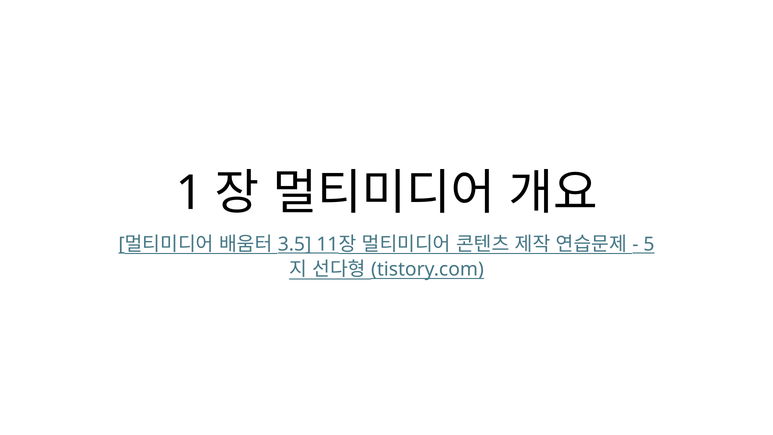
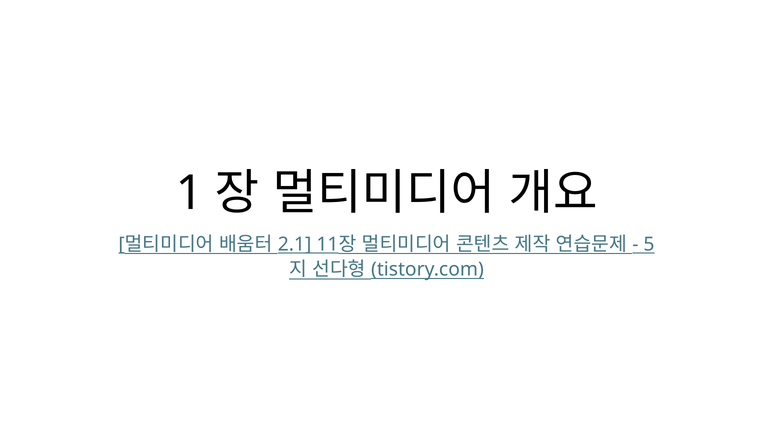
3.5: 3.5 -> 2.1 (295, 244)
